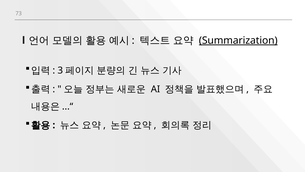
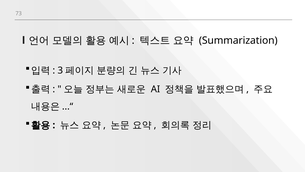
Summarization underline: present -> none (238, 40)
